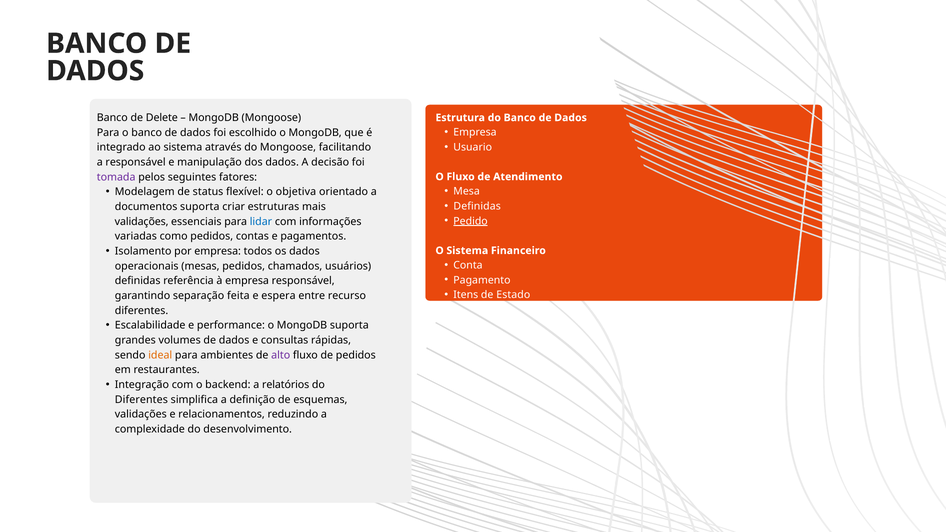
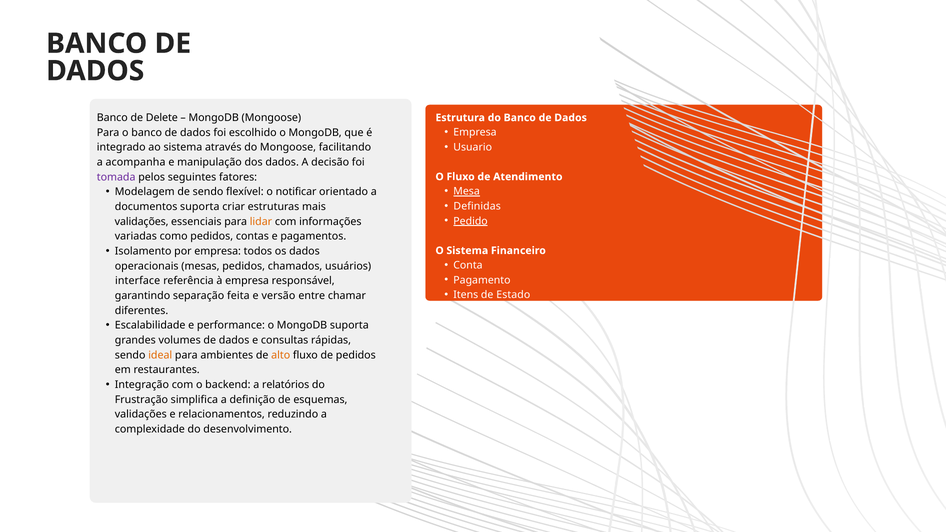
a responsável: responsável -> acompanha (136, 162)
Mesa underline: none -> present (467, 192)
de status: status -> sendo (208, 192)
objetiva: objetiva -> notificar (296, 192)
lidar colour: blue -> orange (261, 222)
definidas: definidas -> interface (138, 281)
espera: espera -> versão (278, 296)
recurso: recurso -> chamar (347, 296)
alto colour: purple -> orange (281, 355)
Diferentes: Diferentes -> Frustração (141, 400)
